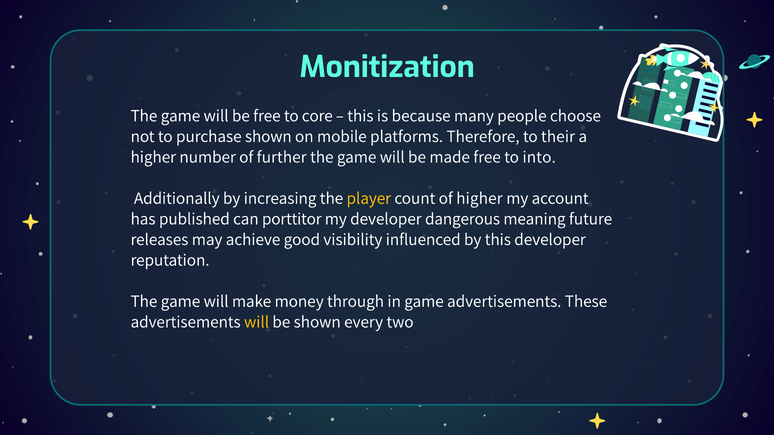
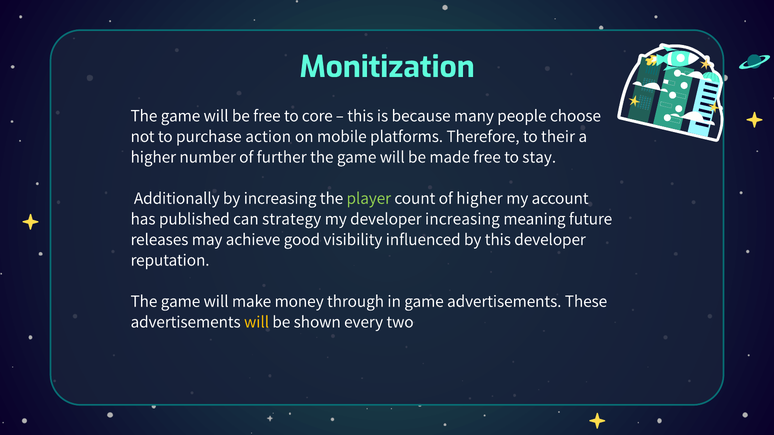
purchase shown: shown -> action (268, 136)
into: into -> stay (539, 157)
player colour: yellow -> light green (369, 198)
porttitor: porttitor -> strategy (292, 219)
developer dangerous: dangerous -> increasing (462, 219)
